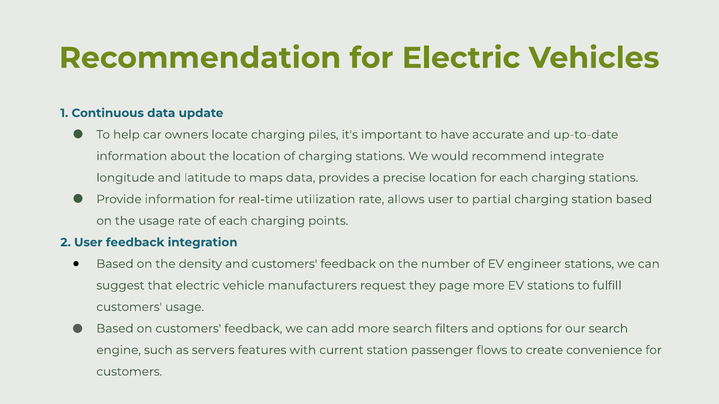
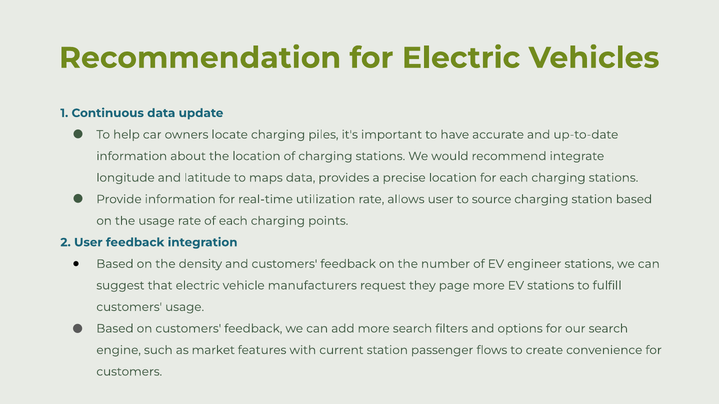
partial: partial -> source (492, 199)
servers: servers -> market (213, 350)
